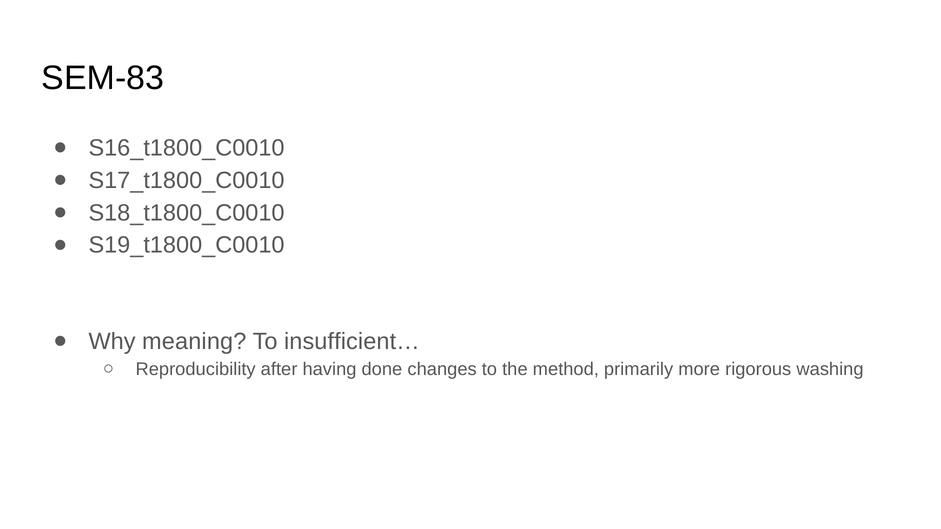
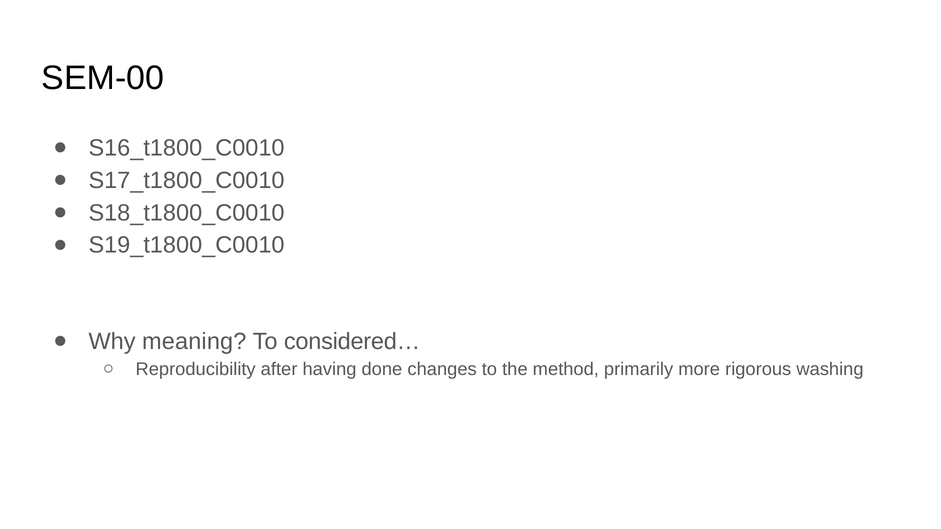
SEM-83: SEM-83 -> SEM-00 (103, 78)
insufficient…: insufficient… -> considered… (352, 342)
